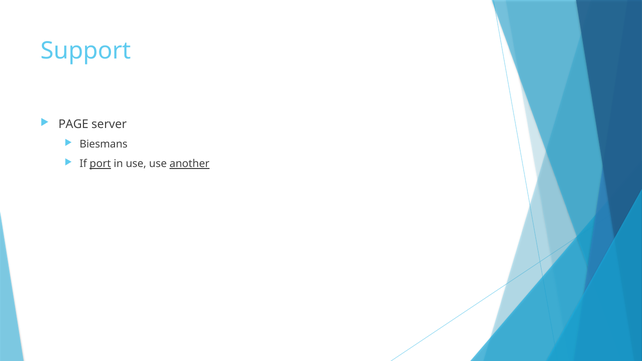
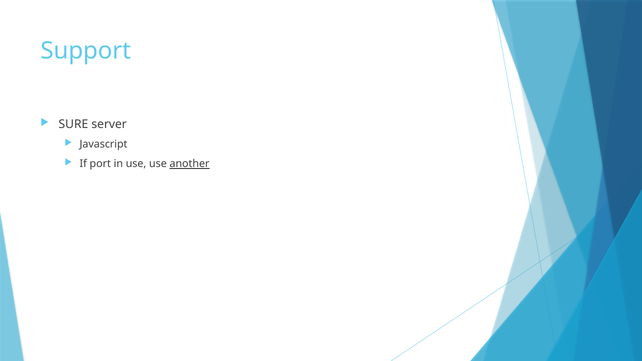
PAGE: PAGE -> SURE (73, 124)
Biesmans: Biesmans -> Javascript (104, 144)
port underline: present -> none (100, 164)
